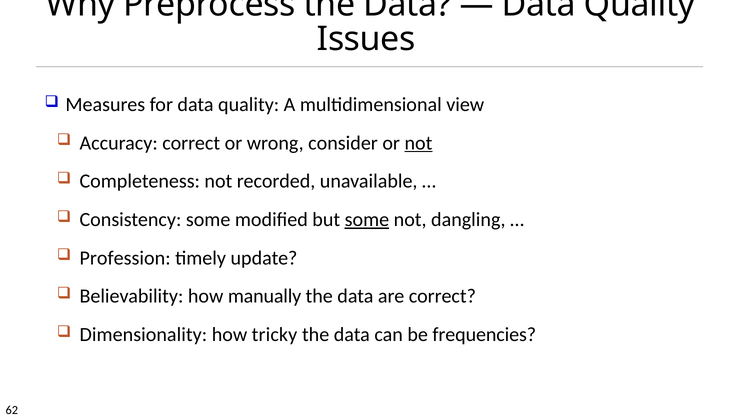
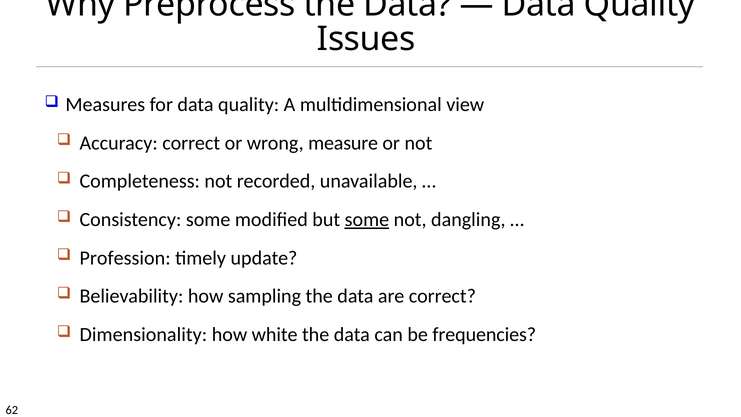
consider: consider -> measure (343, 143)
not underline: present -> none (418, 143)
manually: manually -> sampling (264, 296)
tricky: tricky -> white (275, 335)
